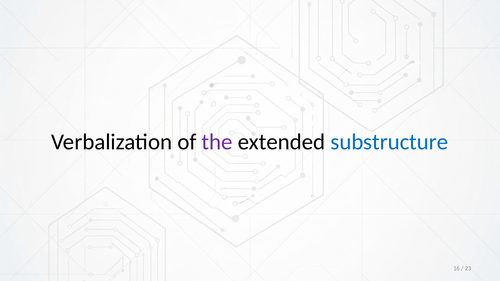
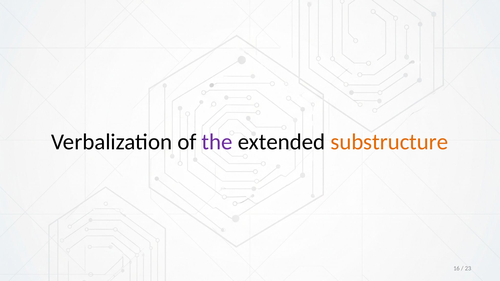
substructure colour: blue -> orange (389, 142)
